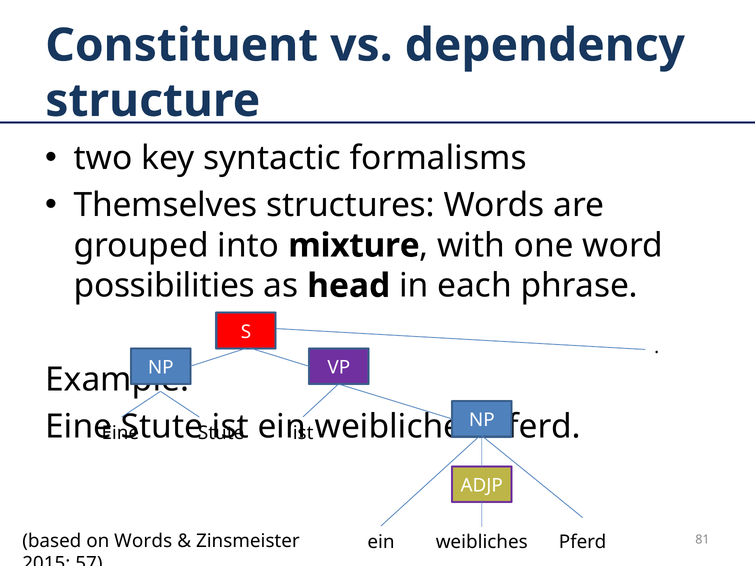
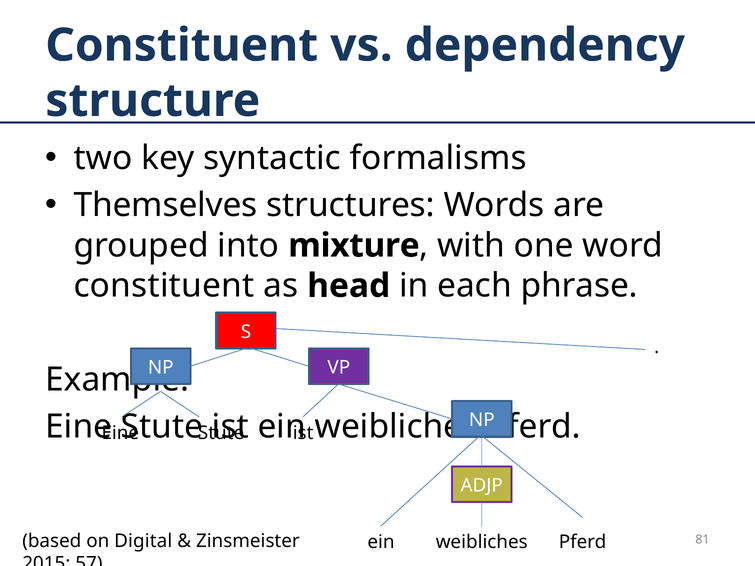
possibilities: possibilities -> constituent (164, 286)
on Words: Words -> Digital (143, 541)
